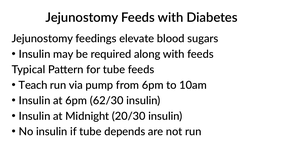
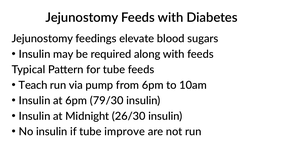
62/30: 62/30 -> 79/30 (107, 101)
20/30: 20/30 -> 26/30 (129, 116)
depends: depends -> improve (125, 132)
